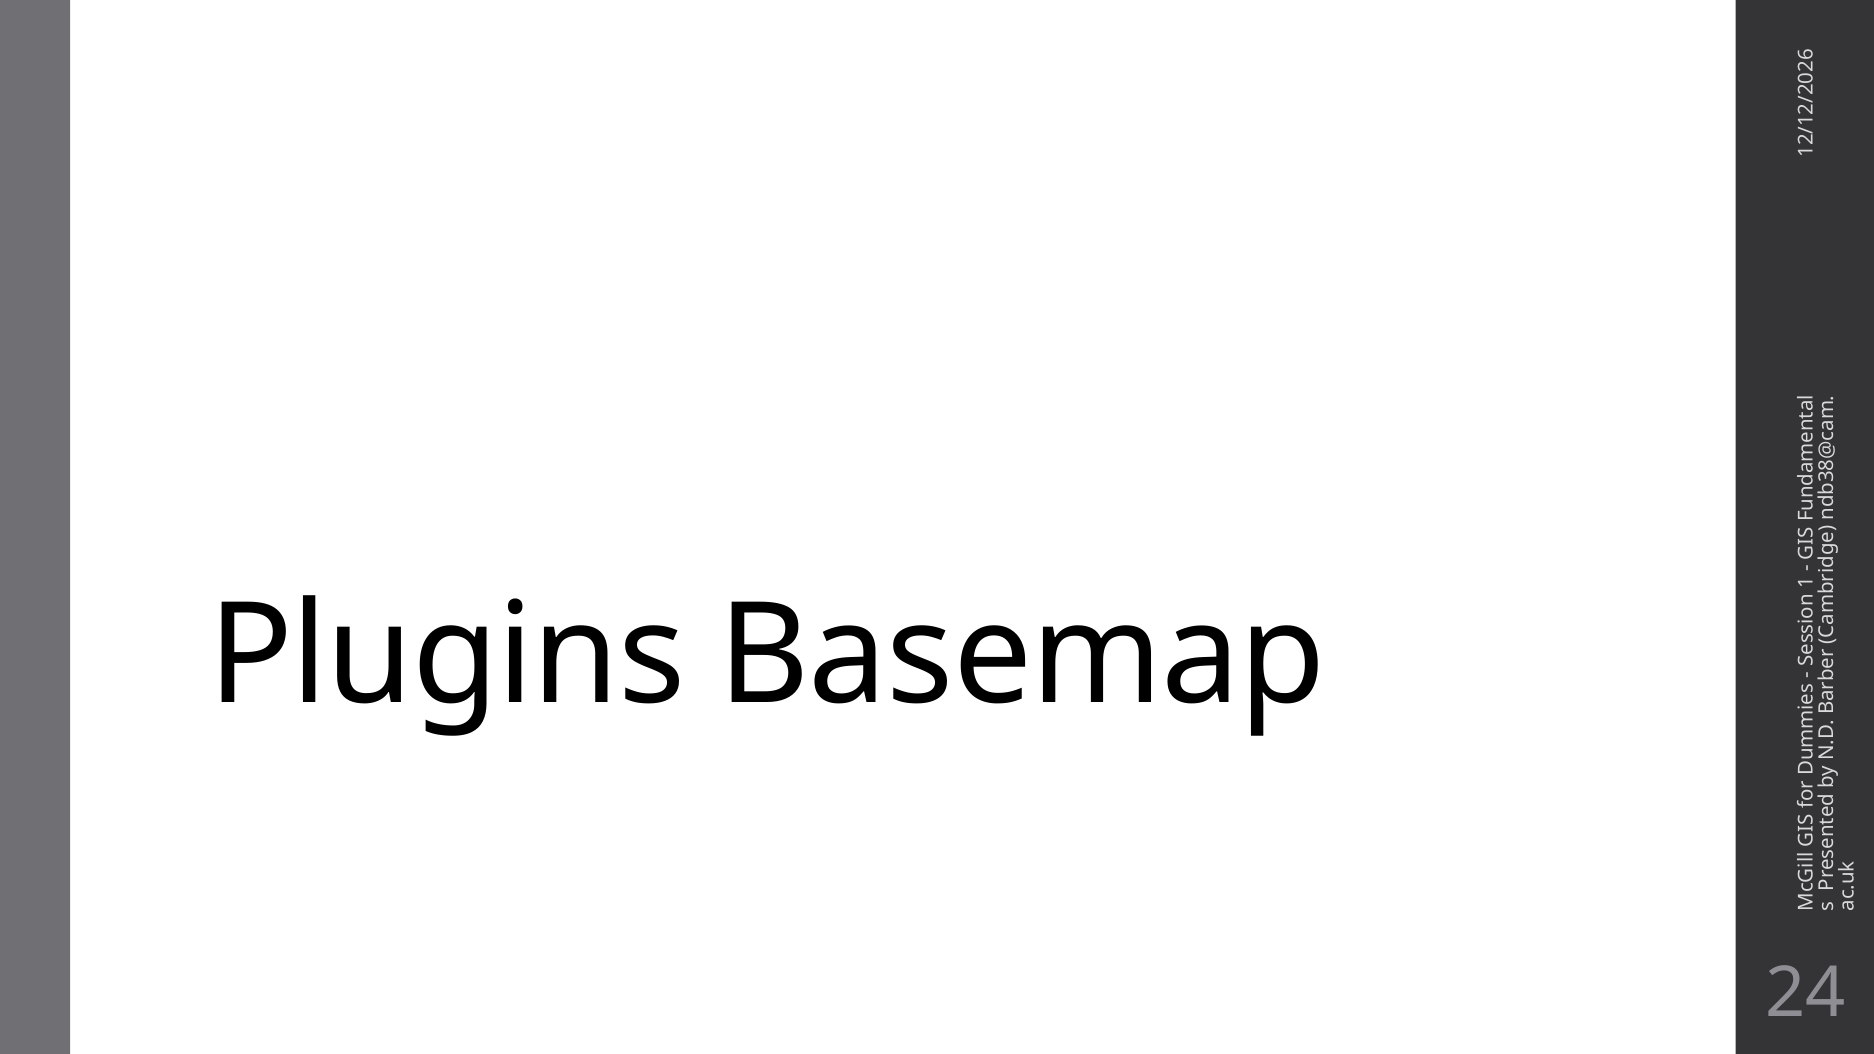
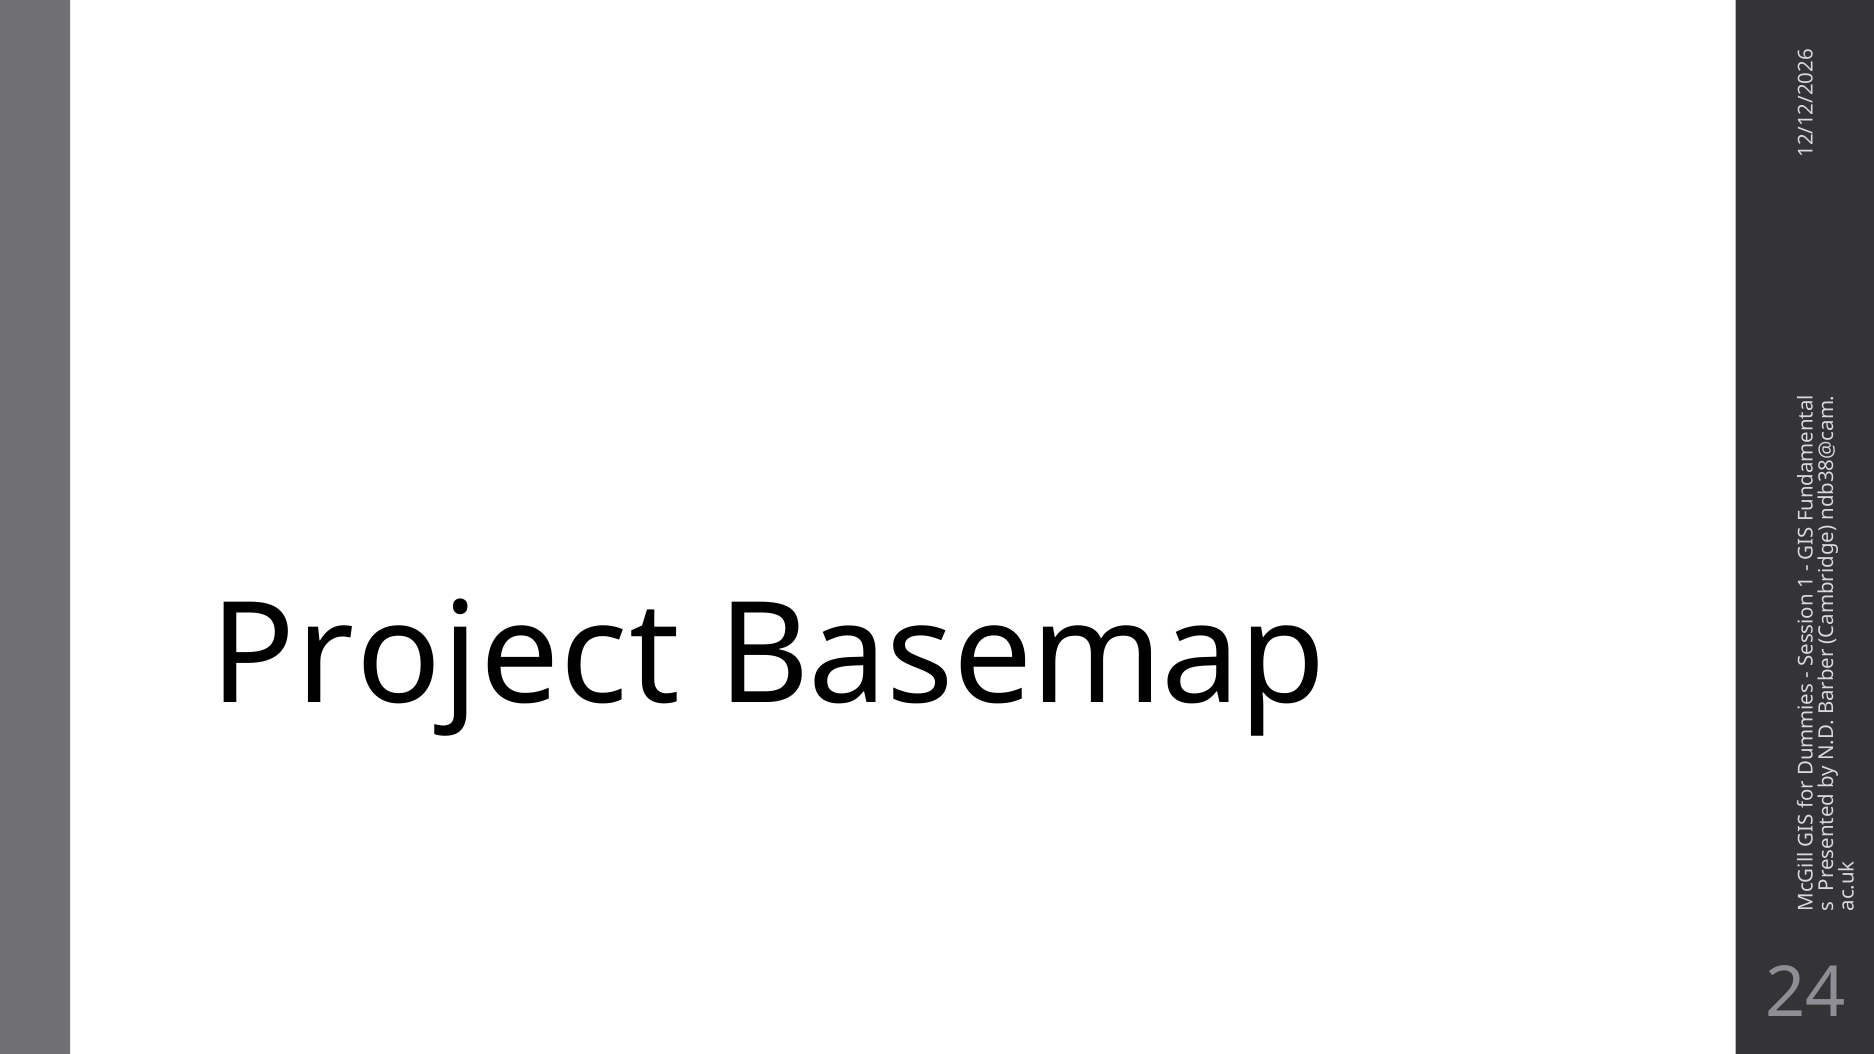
Plugins: Plugins -> Project (445, 656)
